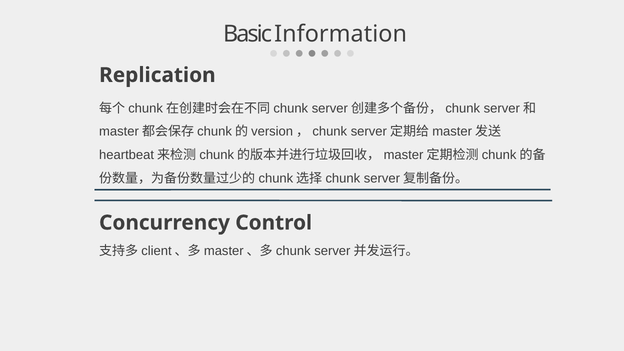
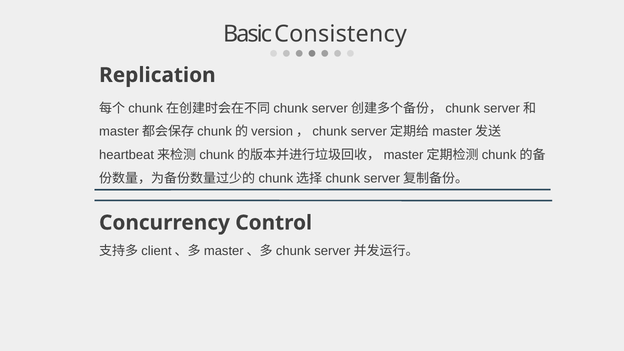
Information: Information -> Consistency (341, 34)
